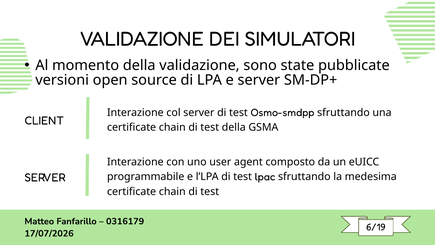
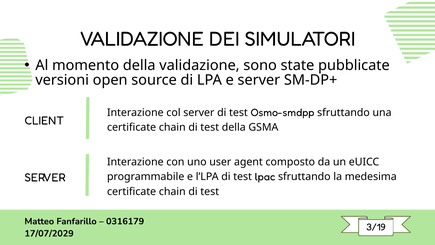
6/19: 6/19 -> 3/19 (376, 227)
17/07/2026: 17/07/2026 -> 17/07/2029 (49, 233)
